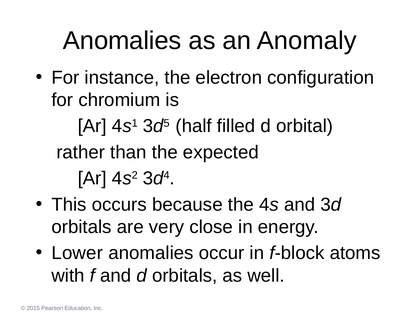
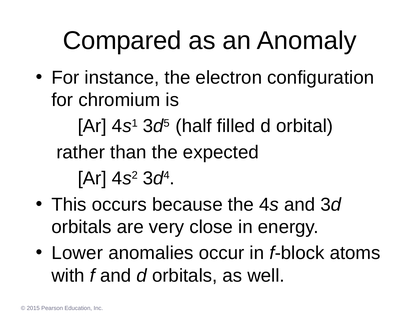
Anomalies: Anomalies -> Compared (122, 41)
